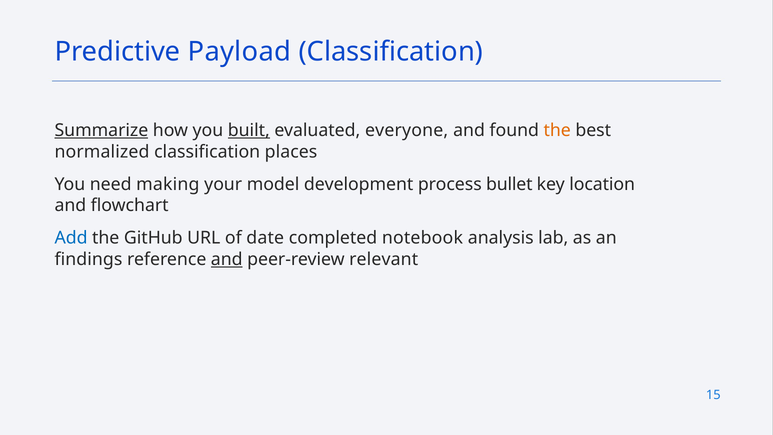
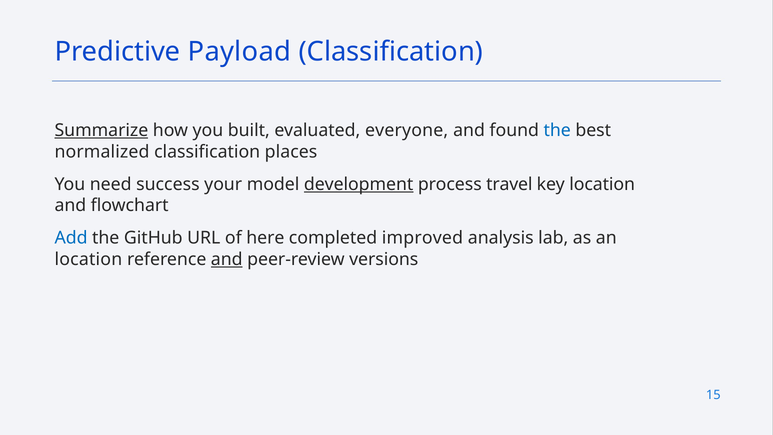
built underline: present -> none (249, 130)
the colour: orange -> blue (557, 130)
making: making -> success (168, 184)
development underline: none -> present (359, 184)
bullet: bullet -> travel (509, 184)
date: date -> here (265, 238)
notebook: notebook -> improved (422, 238)
findings: findings -> location (88, 259)
relevant: relevant -> versions (384, 259)
